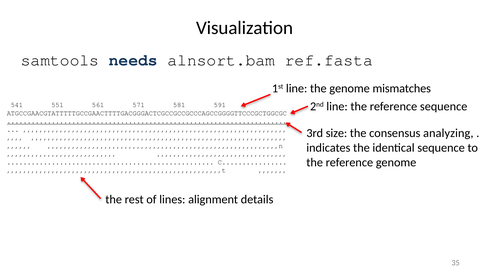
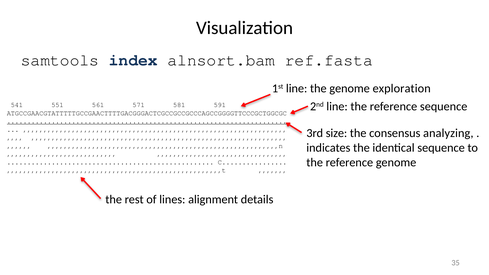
needs: needs -> index (133, 60)
mismatches: mismatches -> exploration (402, 88)
